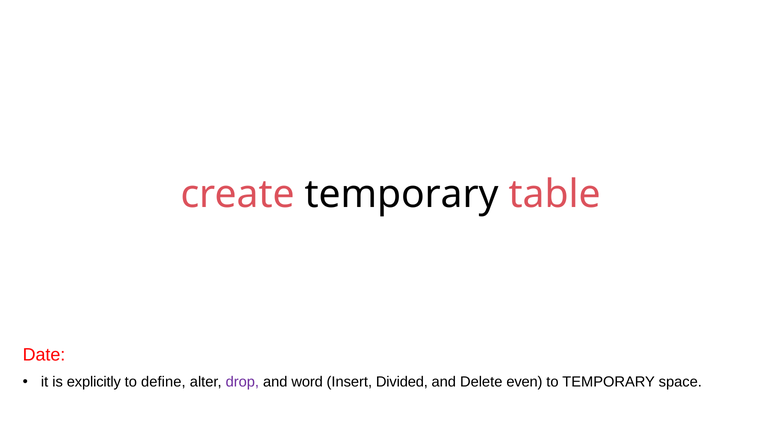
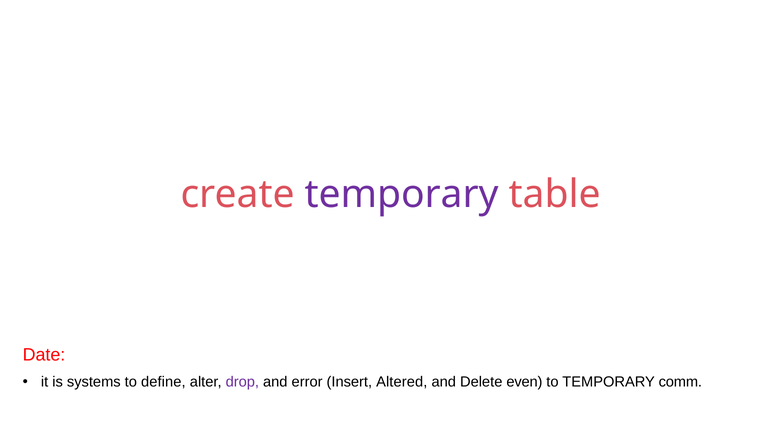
temporary colour: black -> purple (402, 194)
explicitly: explicitly -> systems (94, 382)
word: word -> error (307, 382)
Divided: Divided -> Altered (402, 382)
space: space -> comm (680, 382)
